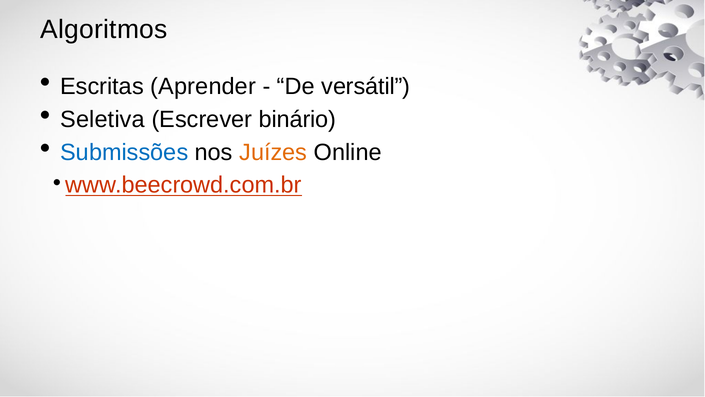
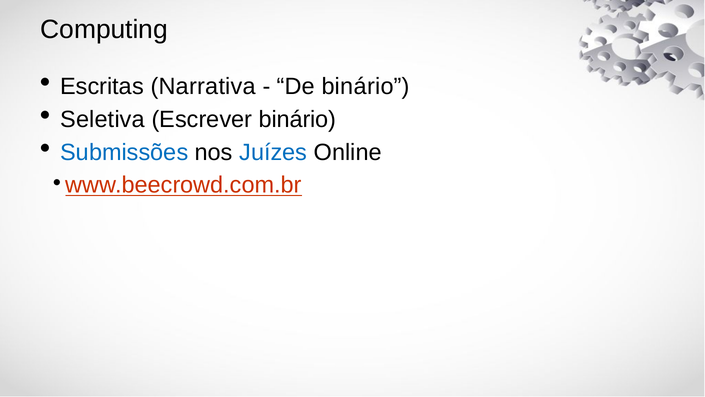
Algoritmos: Algoritmos -> Computing (104, 29)
Aprender: Aprender -> Narrativa (203, 86)
De versátil: versátil -> binário (366, 86)
Juízes colour: orange -> blue (273, 152)
